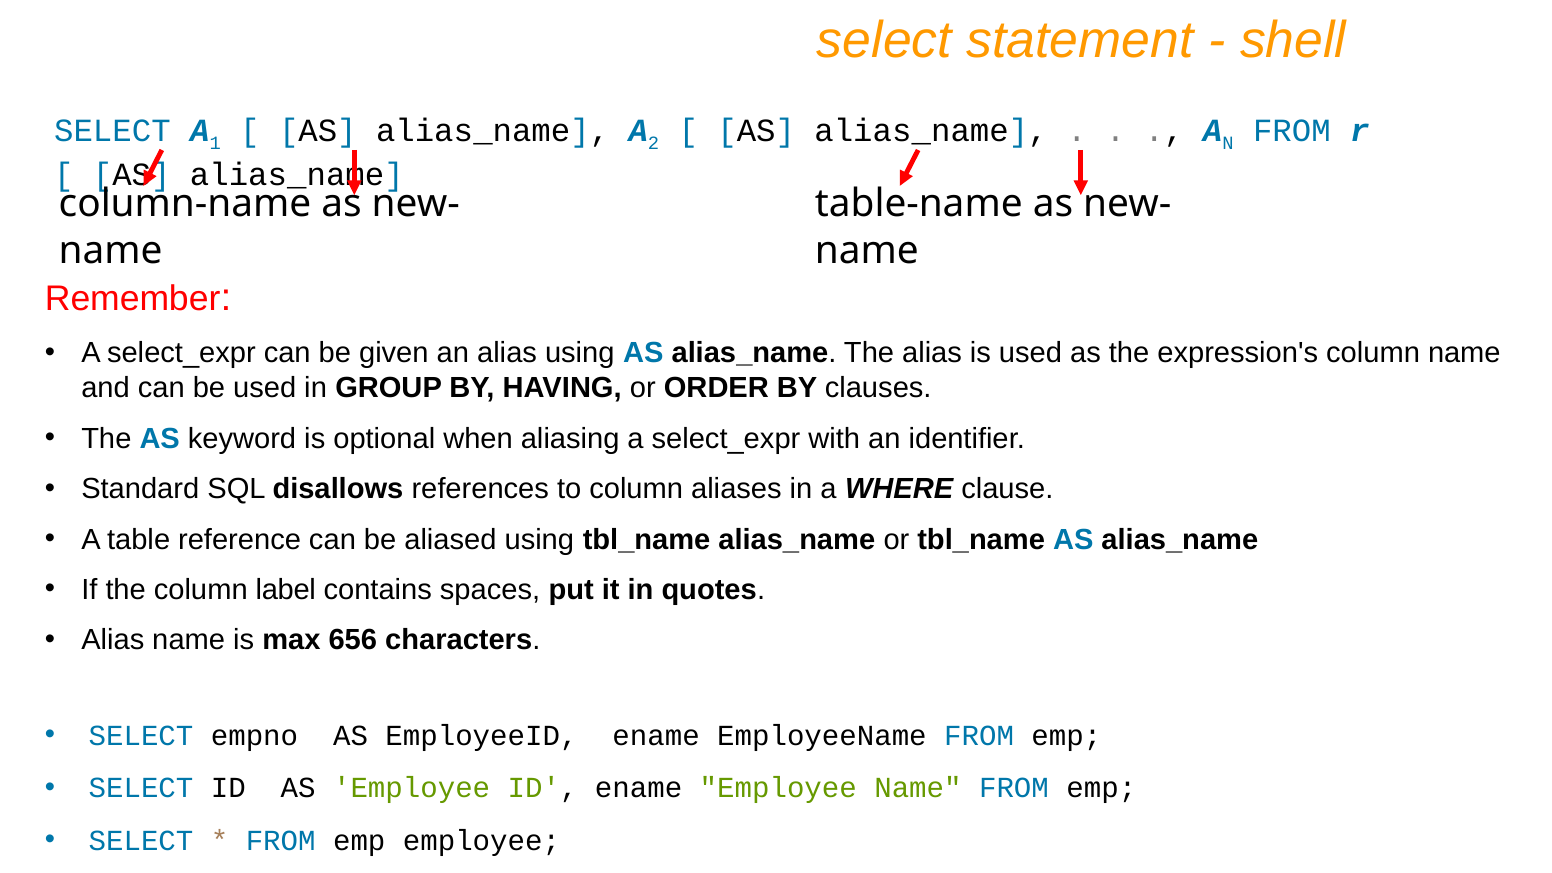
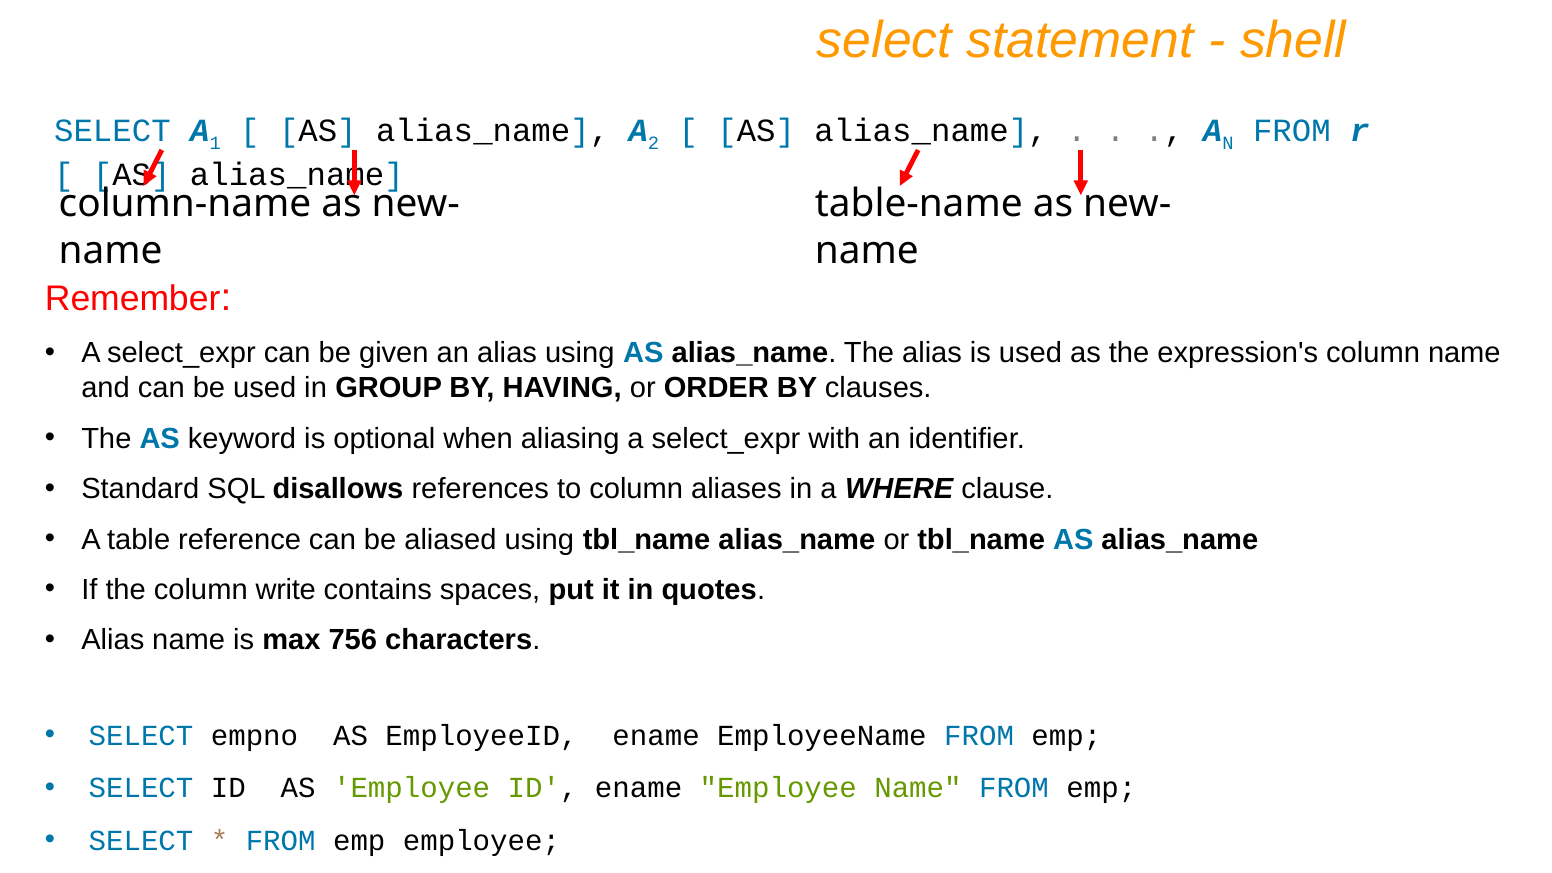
label: label -> write (286, 590)
656: 656 -> 756 (353, 640)
